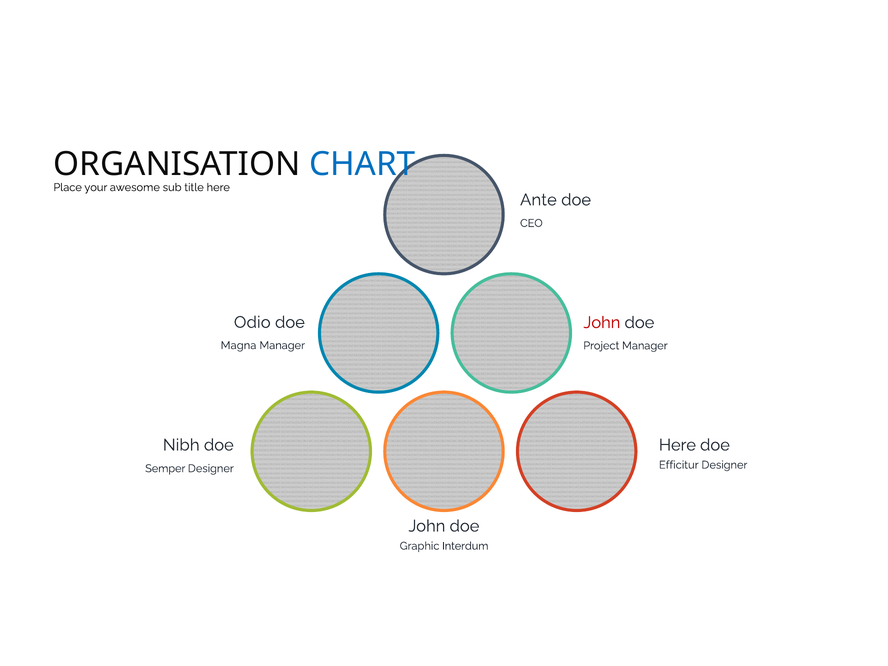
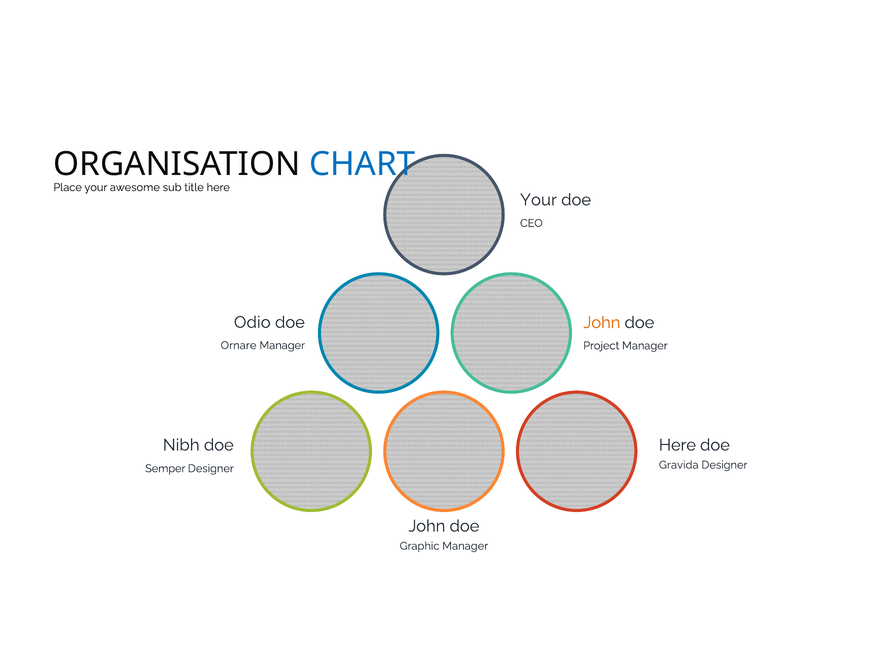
Ante: Ante -> Your (538, 200)
John colour: red -> orange (602, 323)
Magna: Magna -> Ornare (239, 345)
Efficitur: Efficitur -> Gravida (679, 465)
Graphic Interdum: Interdum -> Manager (465, 546)
